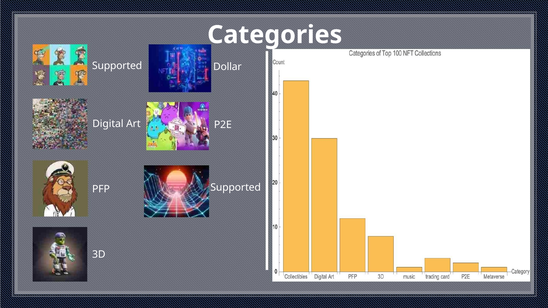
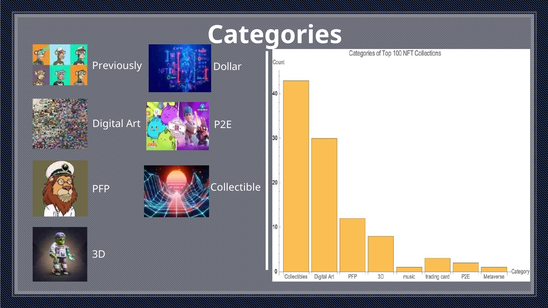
Supported: Supported -> Previously (117, 66)
Supported: Supported -> Collectible (236, 188)
